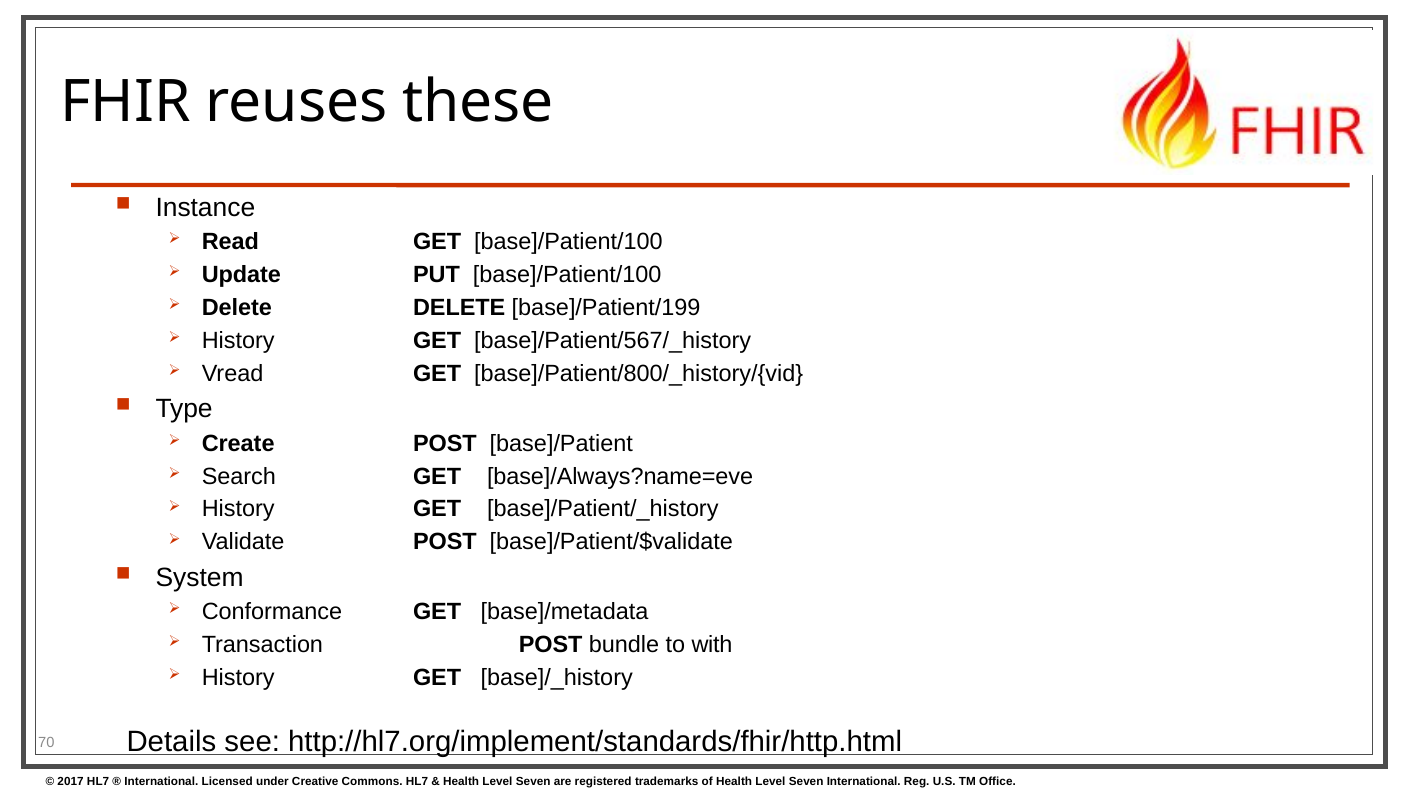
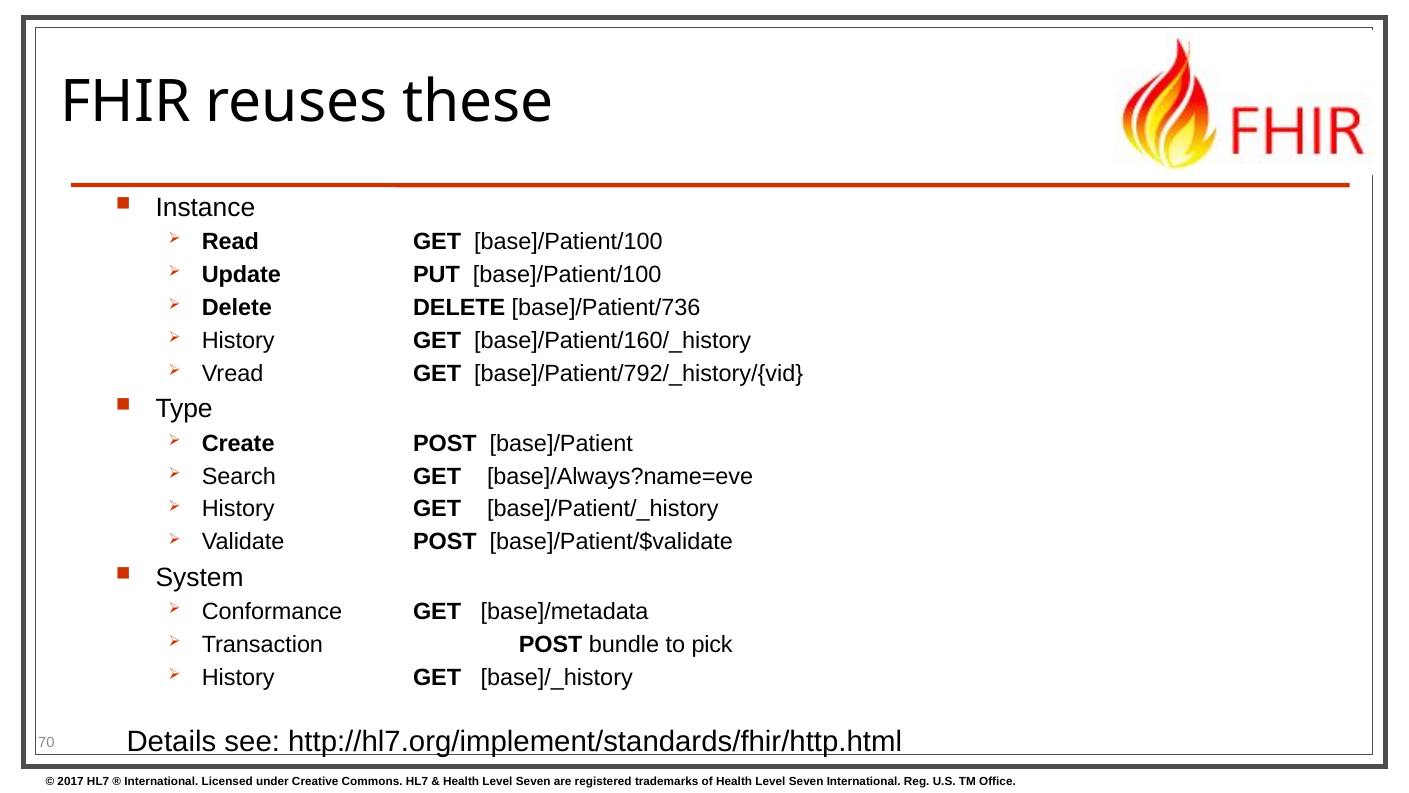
base]/Patient/199: base]/Patient/199 -> base]/Patient/736 (606, 308)
base]/Patient/567/_history: base]/Patient/567/_history -> base]/Patient/160/_history (613, 340)
base]/Patient/800/_history/{vid: base]/Patient/800/_history/{vid -> base]/Patient/792/_history/{vid (639, 373)
with: with -> pick (712, 644)
